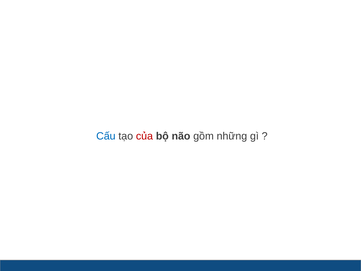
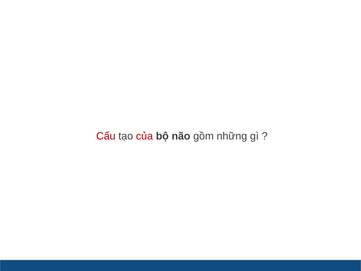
Cấu colour: blue -> red (106, 136)
